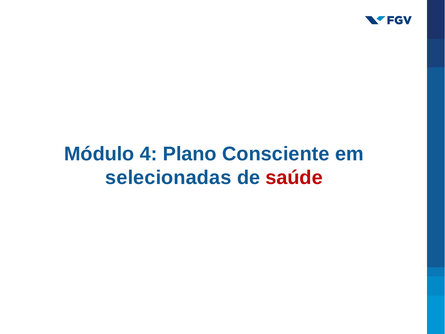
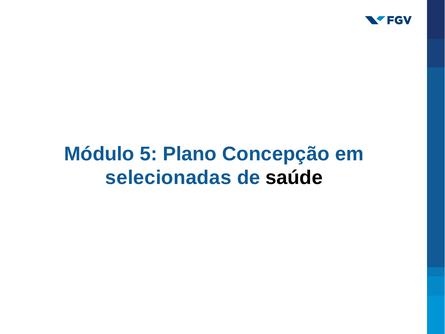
4: 4 -> 5 (149, 154)
Consciente: Consciente -> Concepção (276, 154)
saúde colour: red -> black (294, 178)
